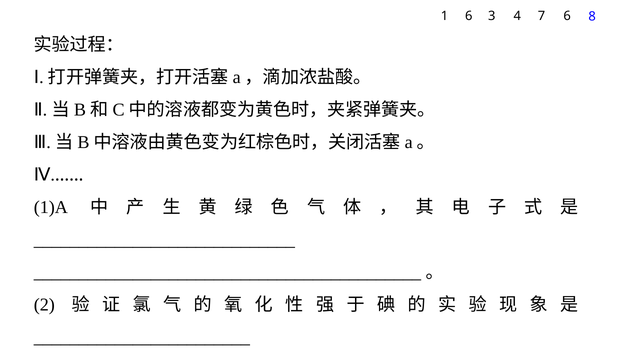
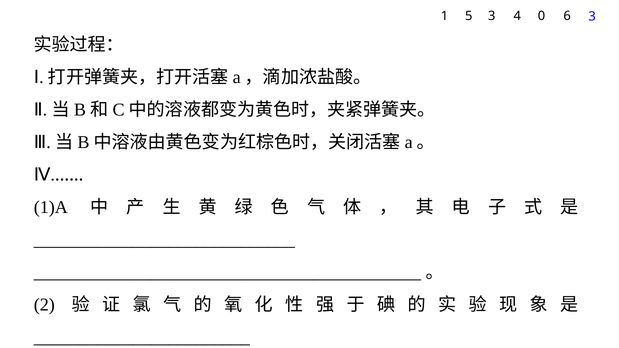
1 6: 6 -> 5 (469, 16)
7: 7 -> 0 (541, 16)
6 8: 8 -> 3 (592, 16)
